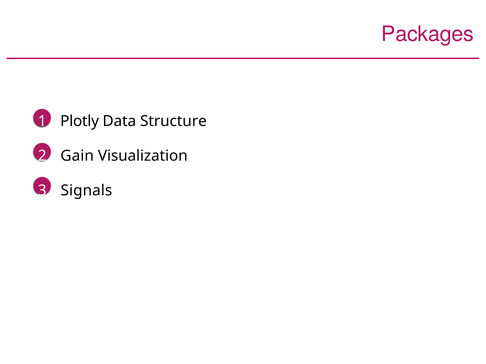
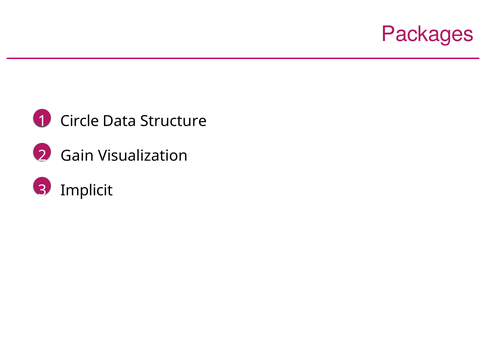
Plotly: Plotly -> Circle (80, 121)
Signals: Signals -> Implicit (87, 191)
